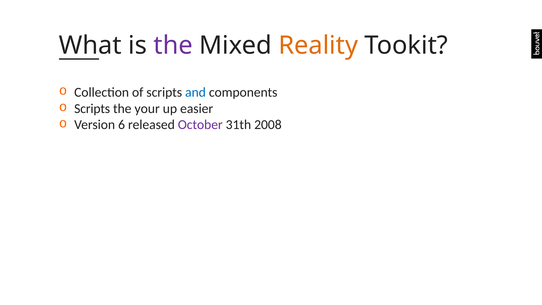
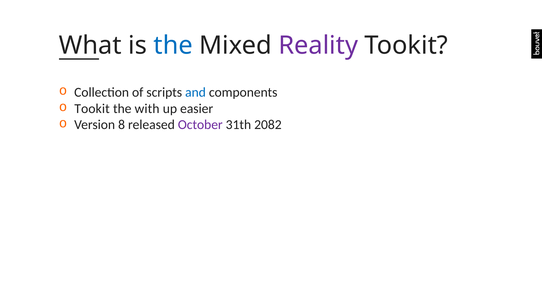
the colour: purple -> blue (173, 46)
Reality colour: orange -> purple (318, 46)
Scripts: Scripts -> Tookit (92, 109)
your: your -> with (147, 109)
6: 6 -> 8 (122, 125)
2008: 2008 -> 2082 (268, 125)
